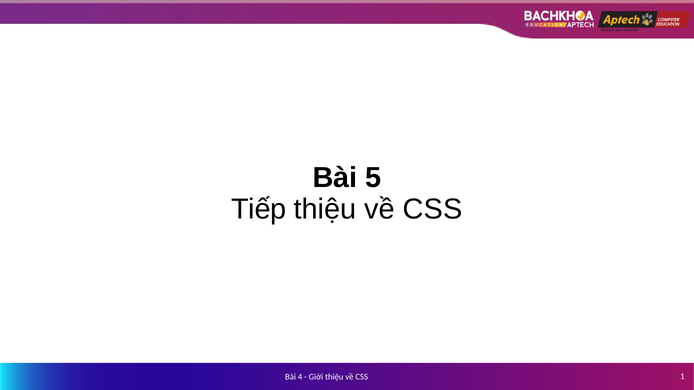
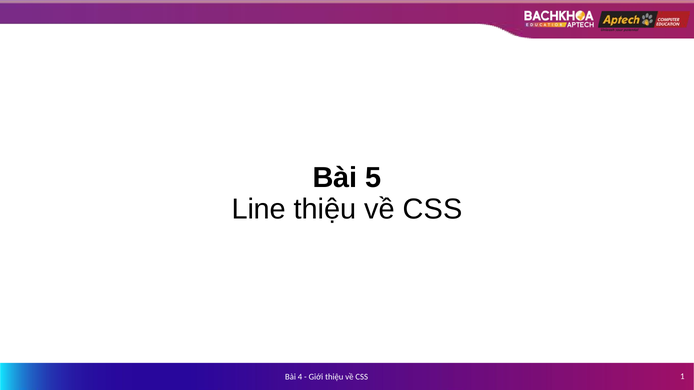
Tiếp: Tiếp -> Line (259, 209)
